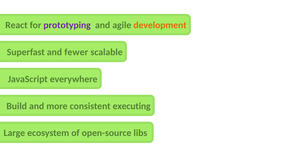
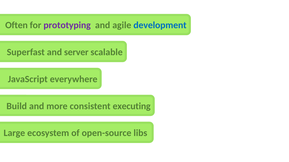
React: React -> Often (16, 25)
development colour: orange -> blue (160, 25)
fewer: fewer -> server (76, 52)
